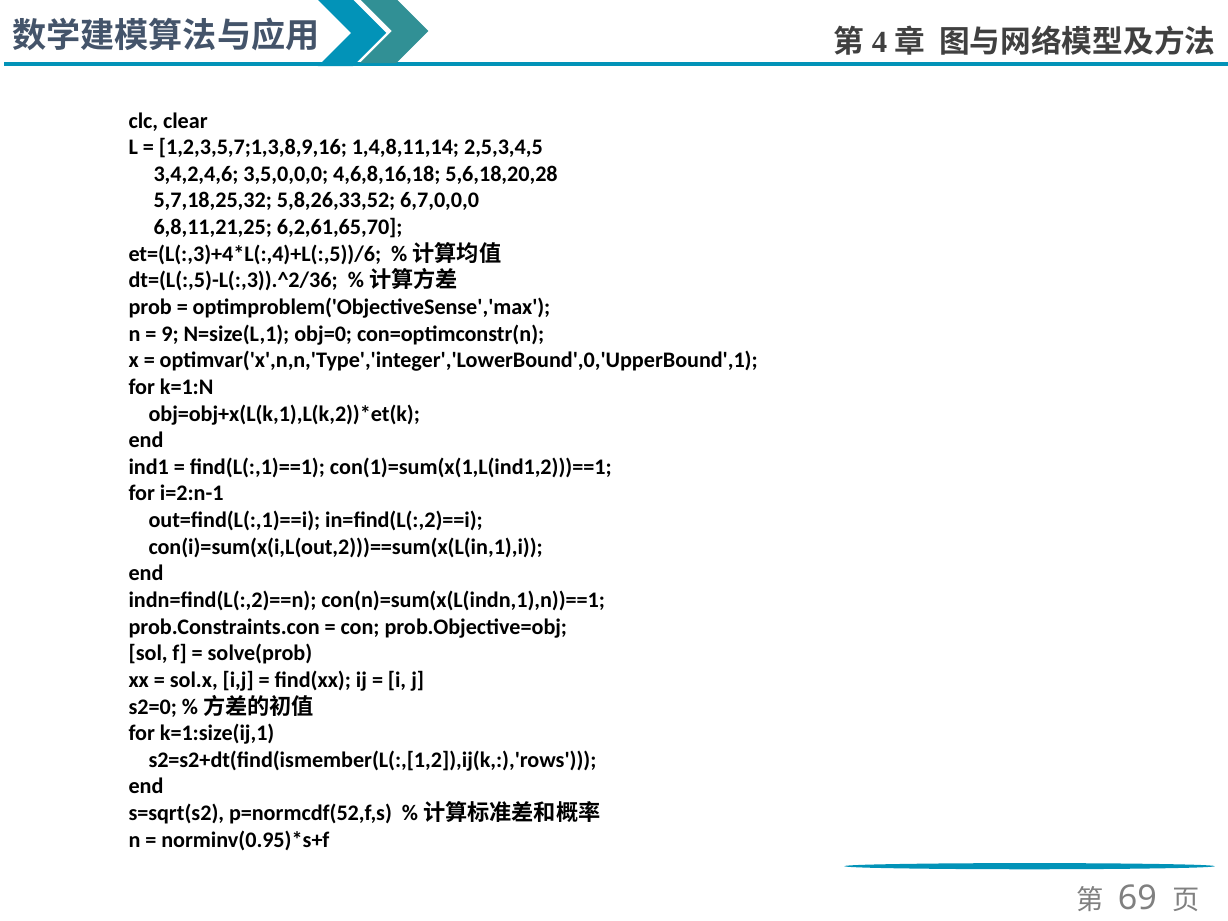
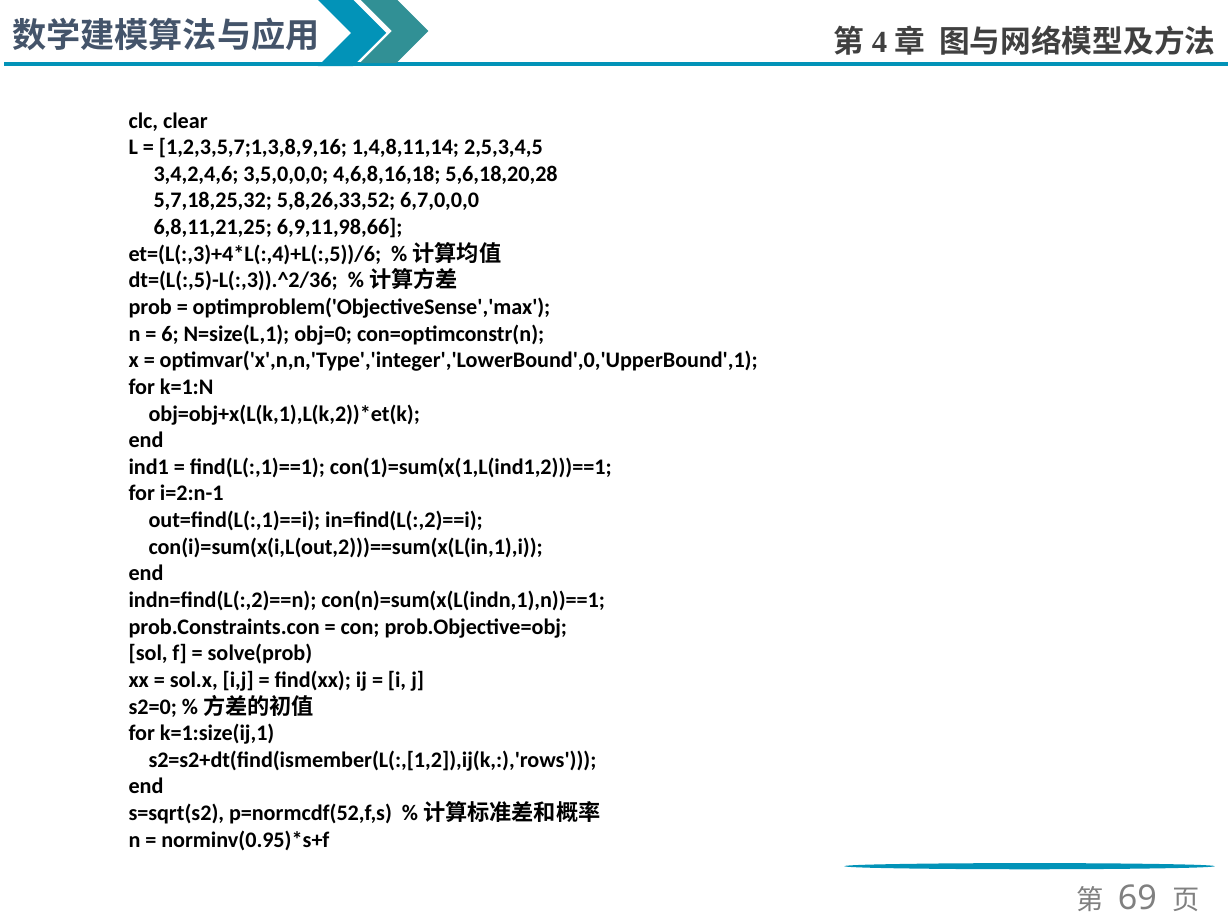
6,2,61,65,70: 6,2,61,65,70 -> 6,9,11,98,66 (340, 227)
9: 9 -> 6 (170, 334)
